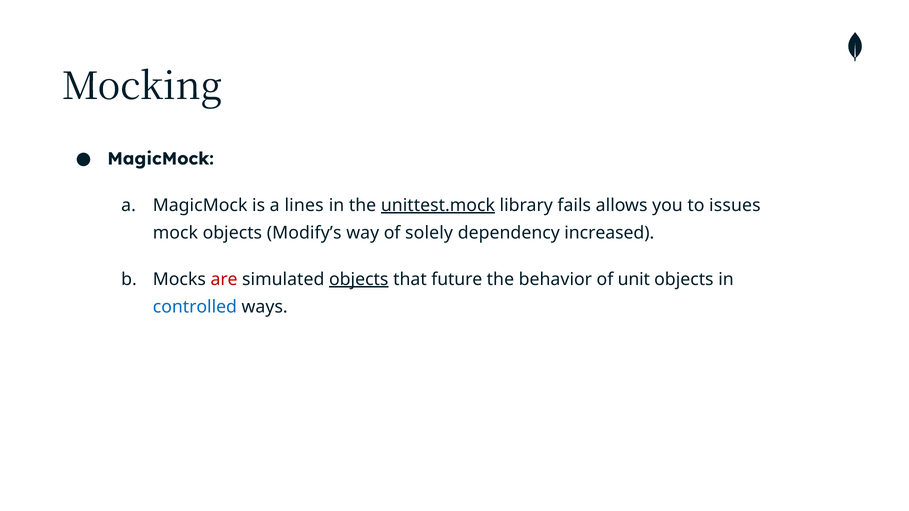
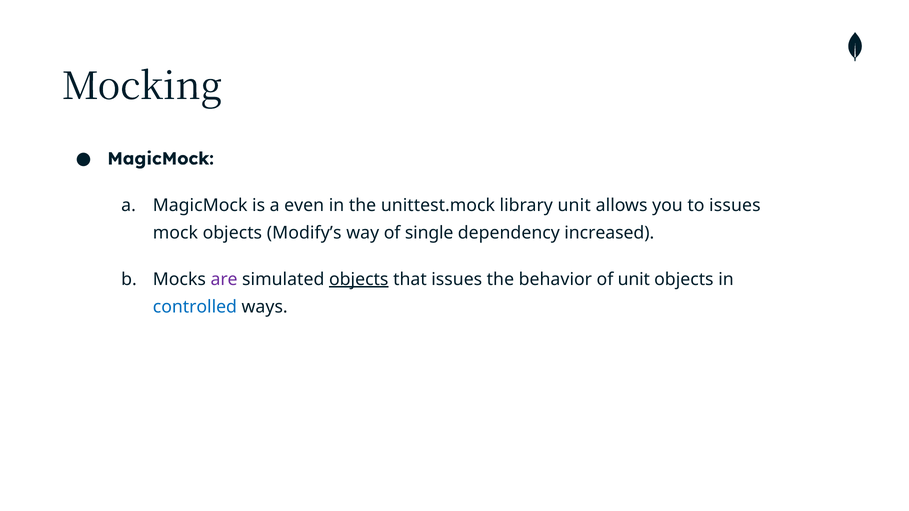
lines: lines -> even (304, 205)
unittest.mock underline: present -> none (438, 205)
library fails: fails -> unit (574, 205)
solely: solely -> single (429, 233)
are colour: red -> purple (224, 279)
that future: future -> issues (457, 279)
